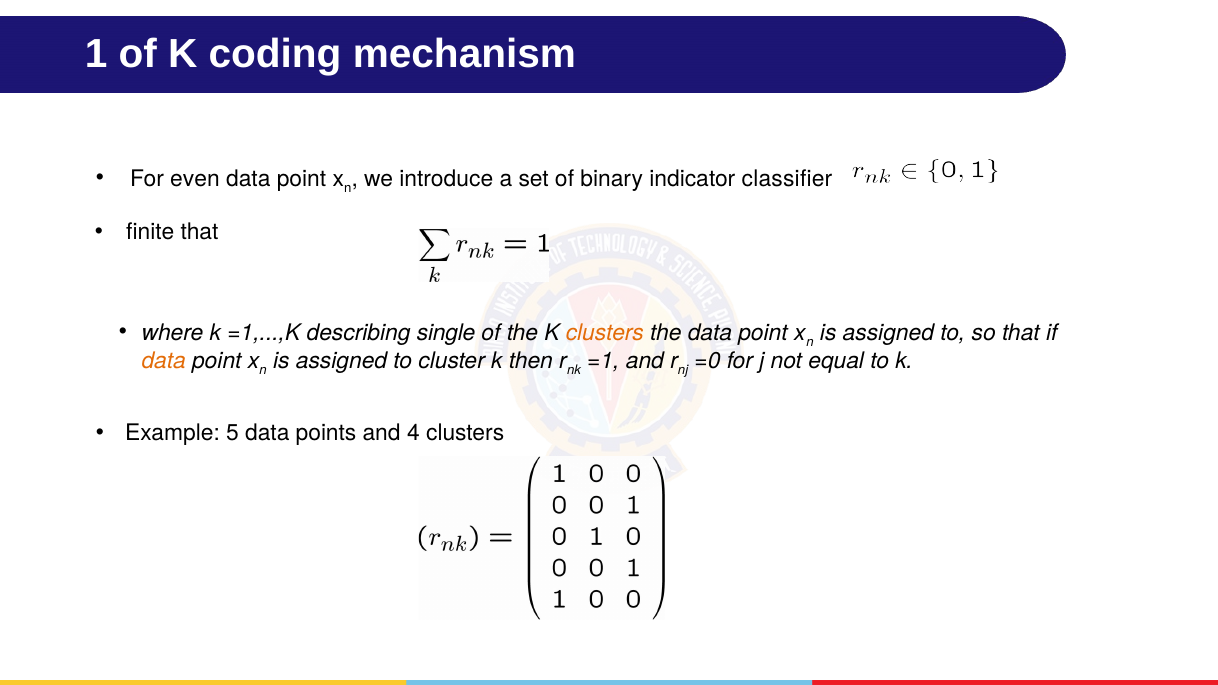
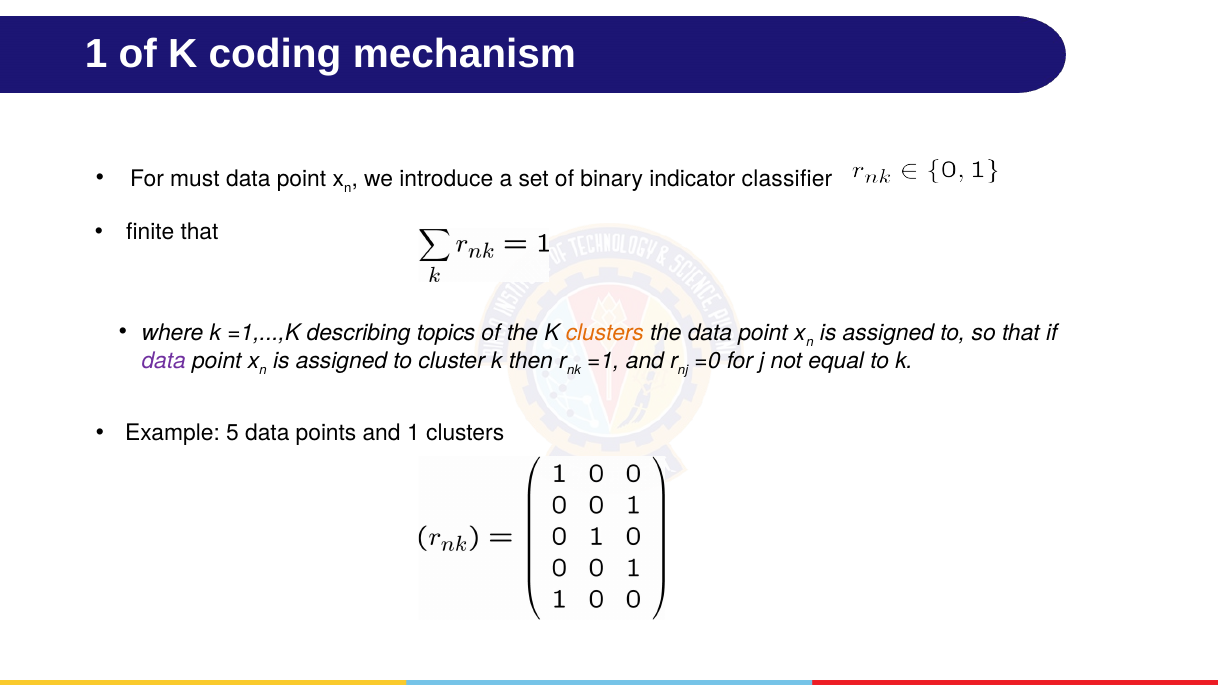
even: even -> must (195, 179)
single: single -> topics (446, 333)
data colour: orange -> purple (164, 361)
and 4: 4 -> 1 (413, 433)
